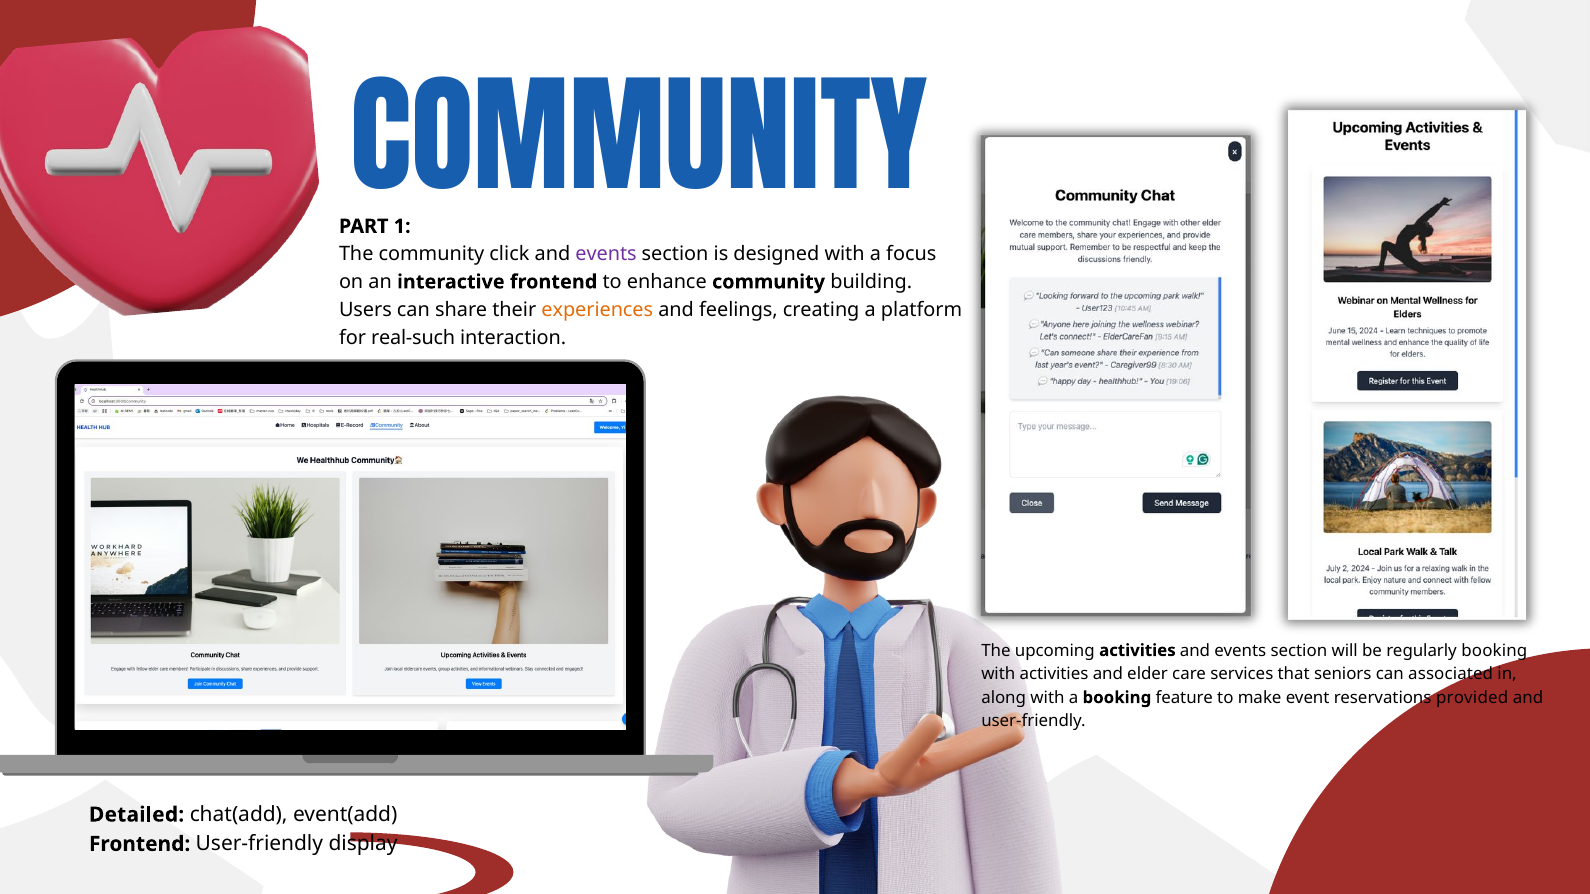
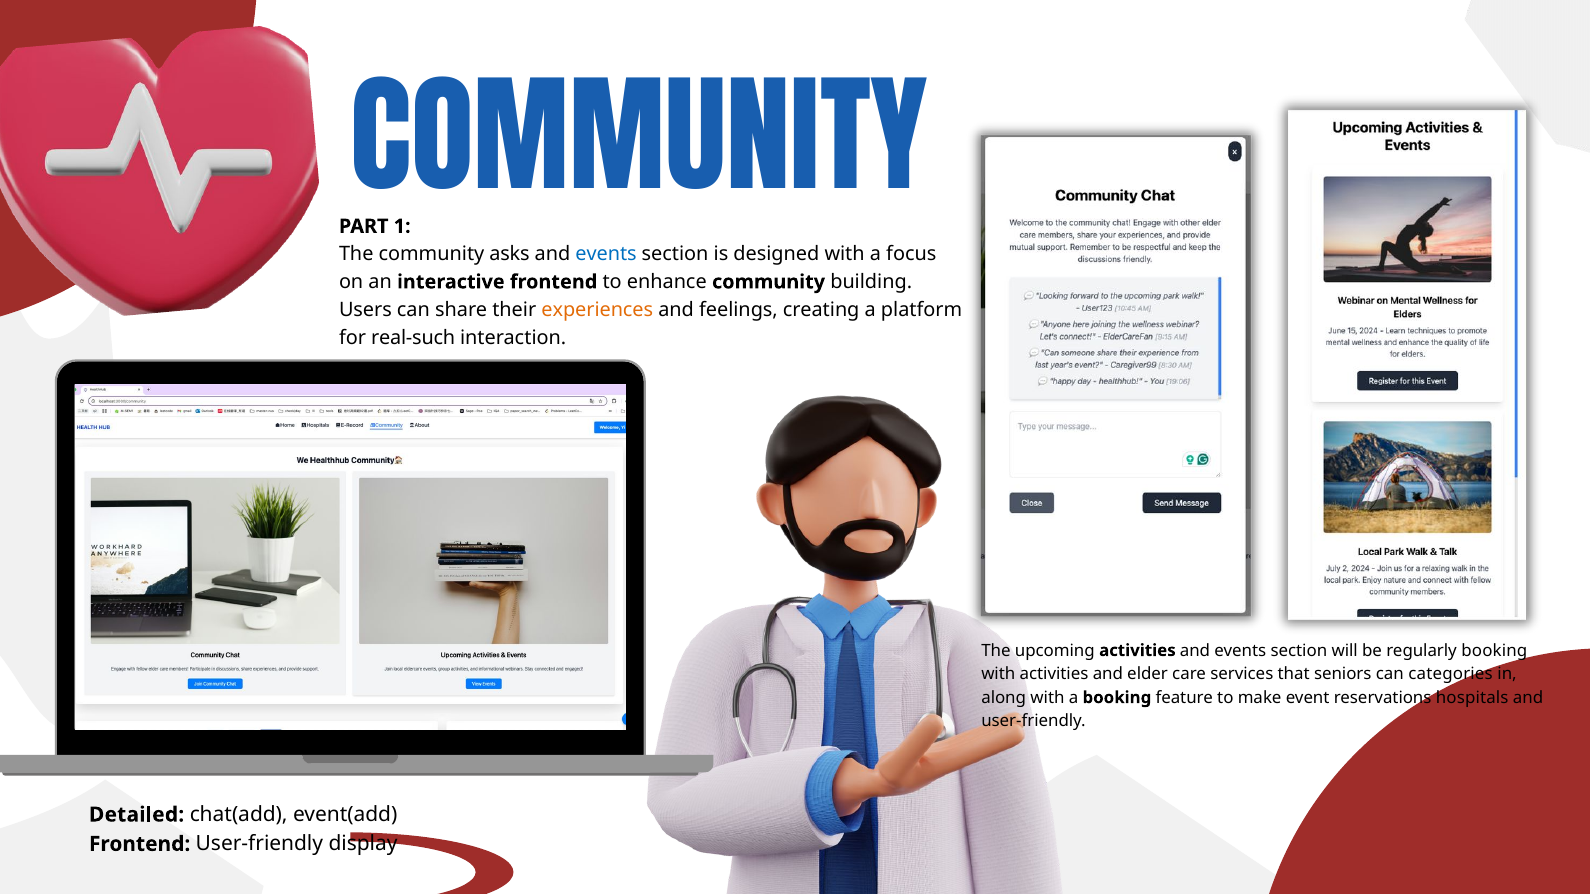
click: click -> asks (510, 254)
events colour: purple -> blue (606, 254)
associated: associated -> categories (1451, 674)
provided: provided -> hospitals (1472, 698)
